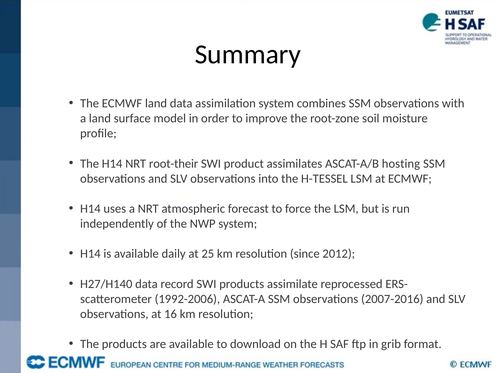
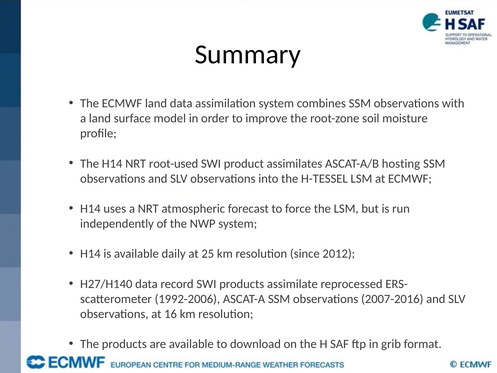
root-their: root-their -> root-used (174, 163)
